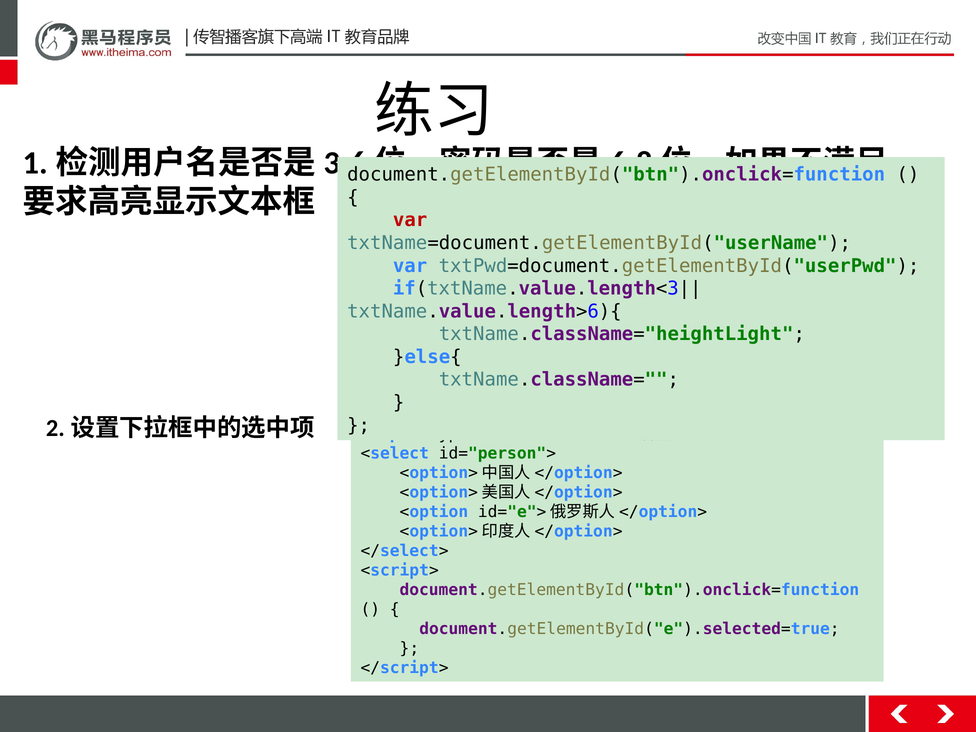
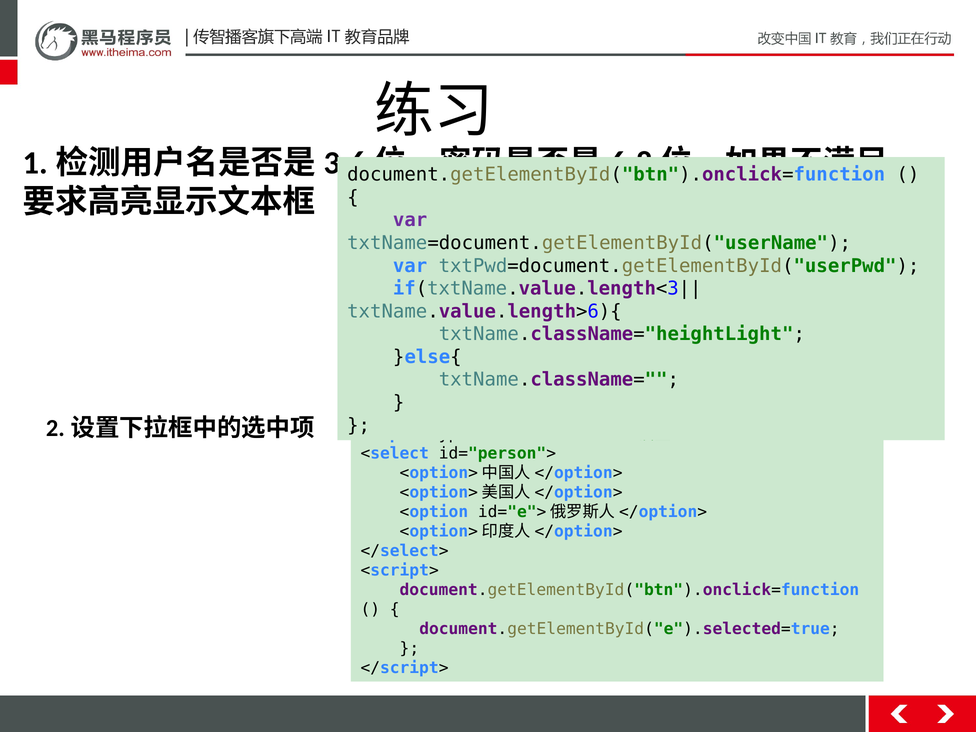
var colour: red -> purple (410, 220)
